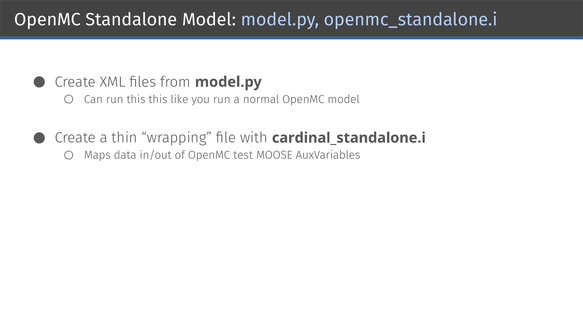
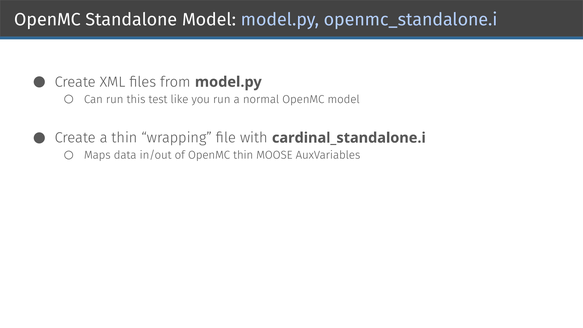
this this: this -> test (158, 99)
OpenMC test: test -> thin (243, 155)
